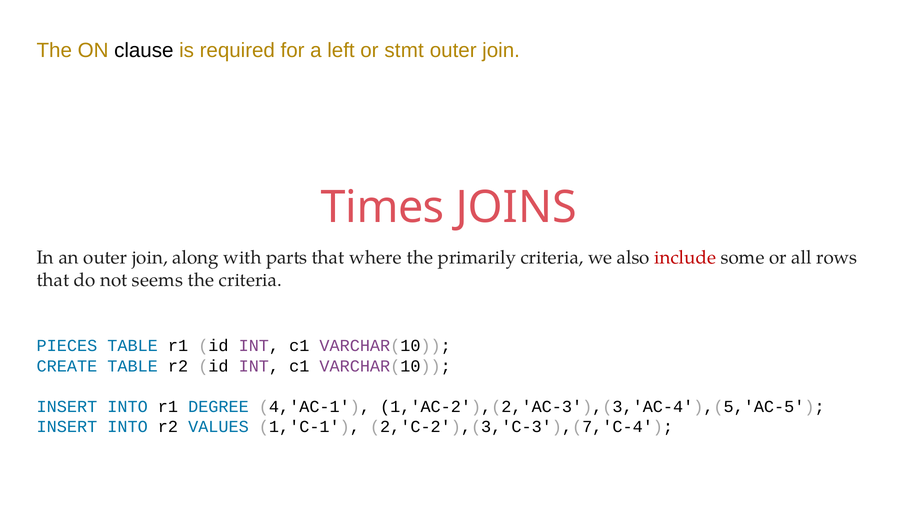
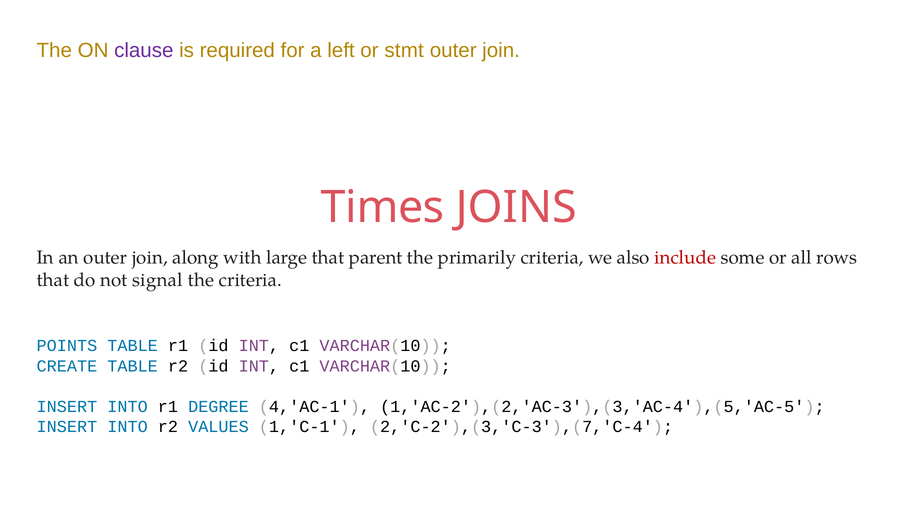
clause colour: black -> purple (144, 50)
parts: parts -> large (287, 258)
where: where -> parent (376, 258)
seems: seems -> signal (157, 280)
PIECES: PIECES -> POINTS (67, 346)
